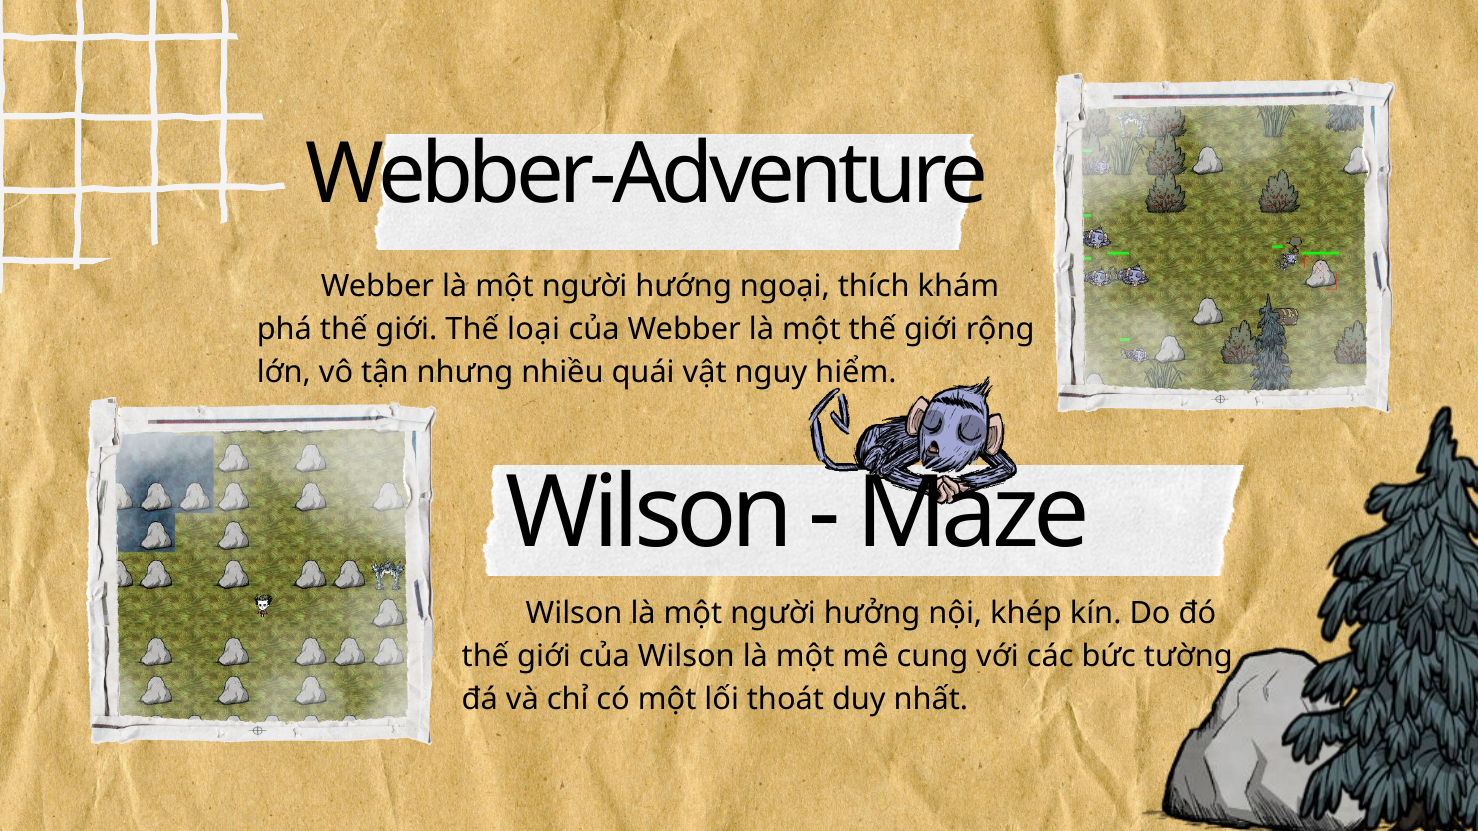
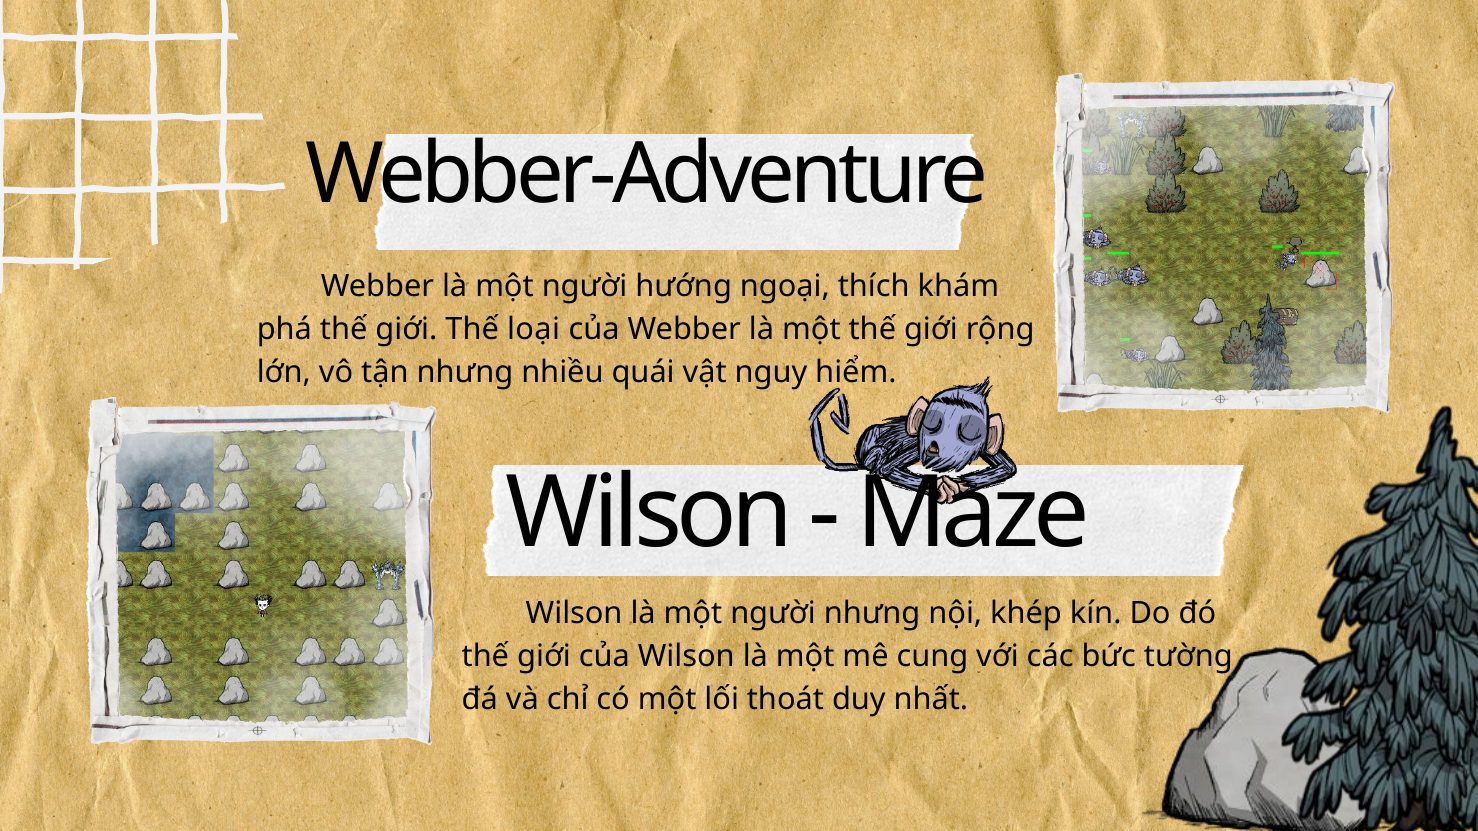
người hưởng: hưởng -> nhưng (872, 614)
